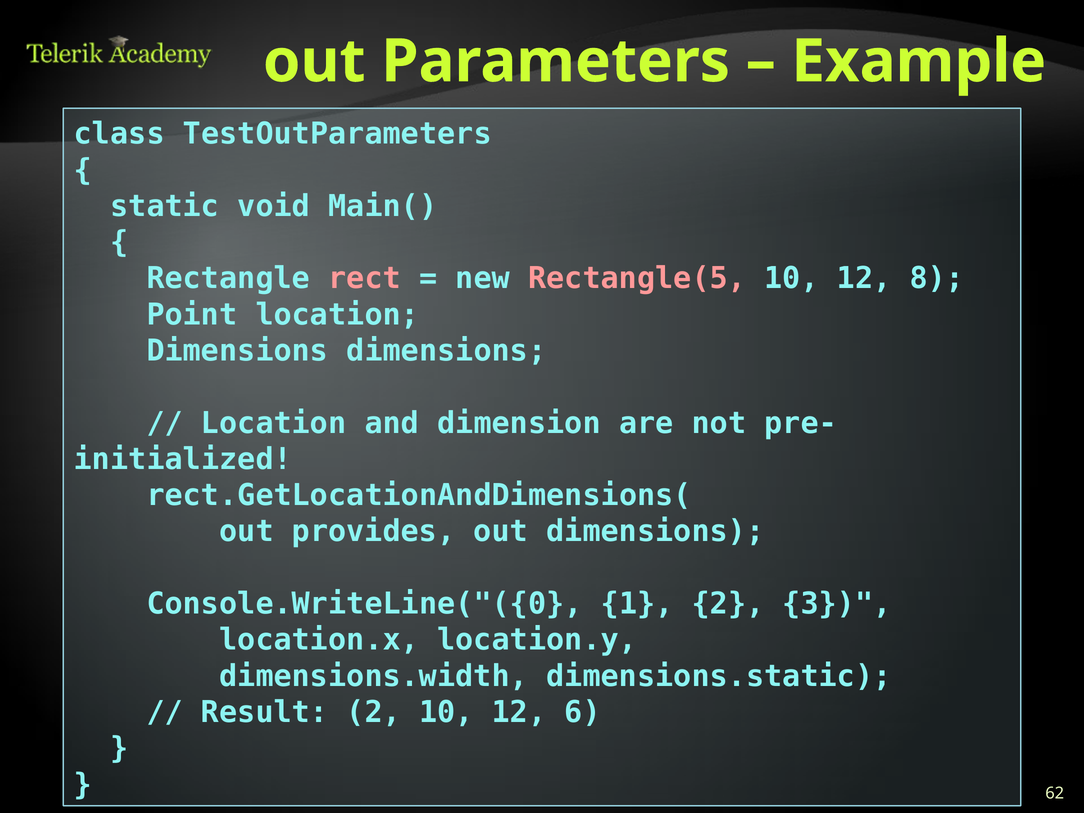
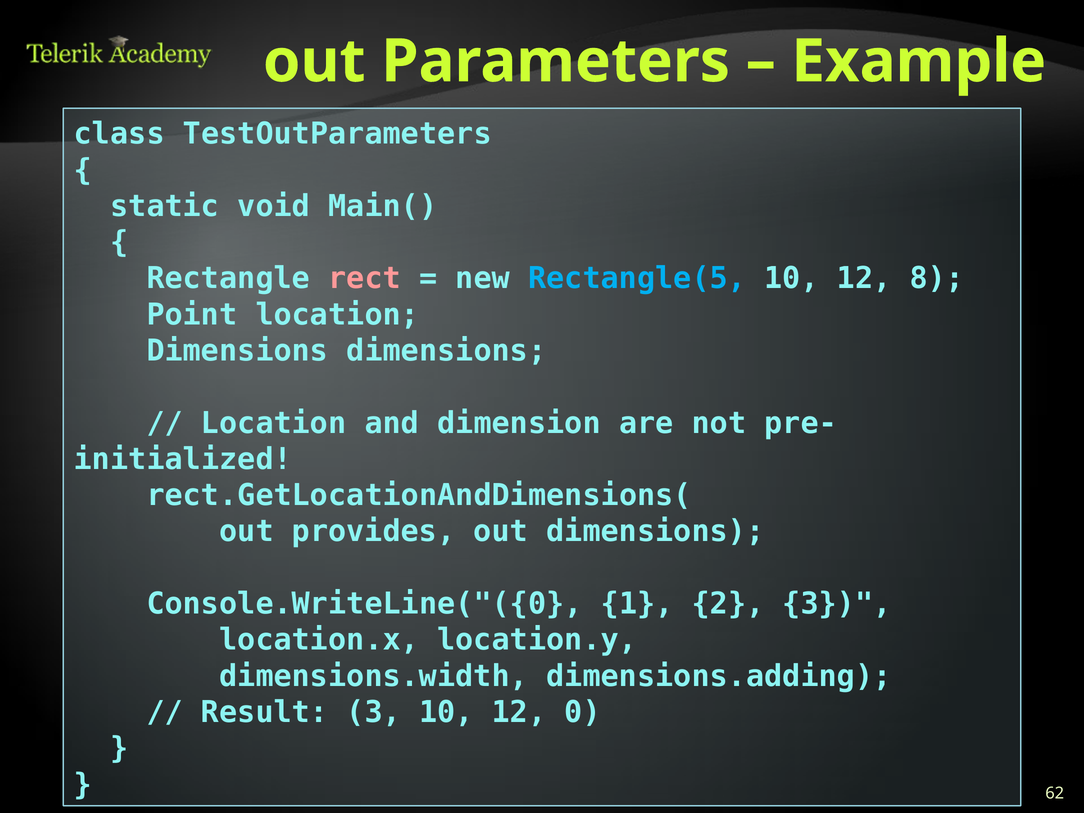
Rectangle(5 colour: pink -> light blue (637, 279)
dimensions.static: dimensions.static -> dimensions.adding (719, 676)
Result 2: 2 -> 3 (374, 712)
6: 6 -> 0 (583, 712)
